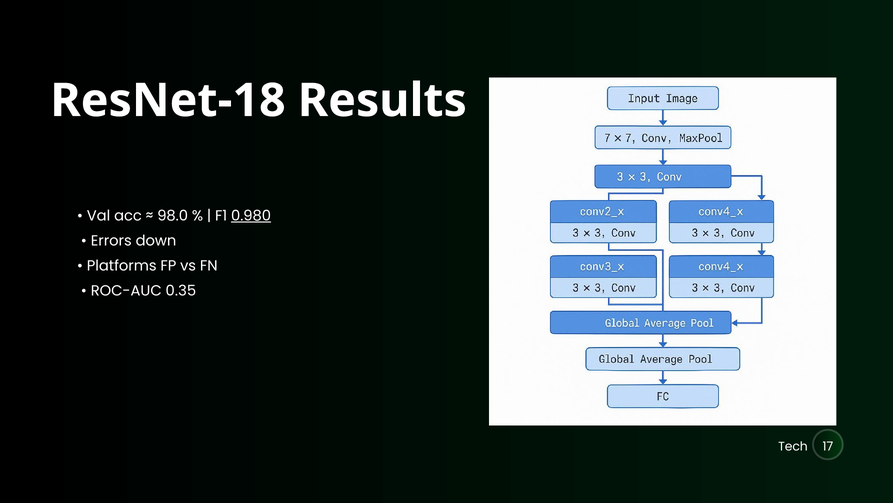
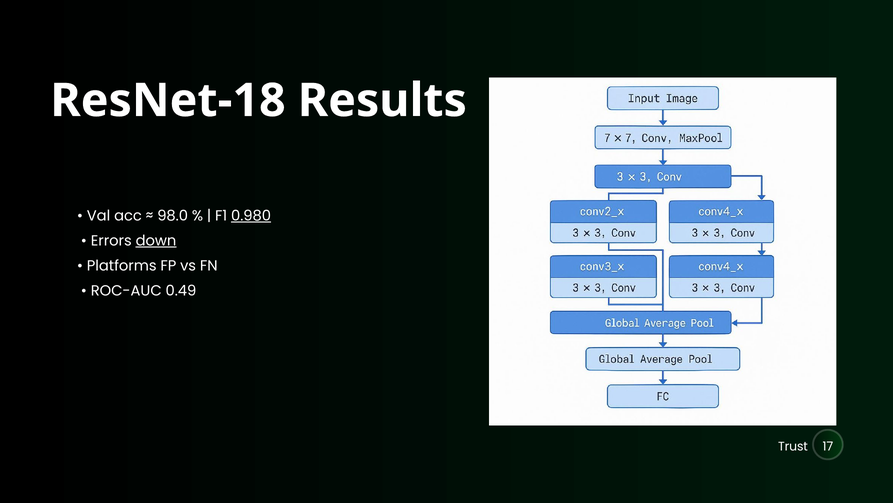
down underline: none -> present (156, 240)
0.35: 0.35 -> 0.49 (181, 290)
Tech: Tech -> Trust (793, 446)
